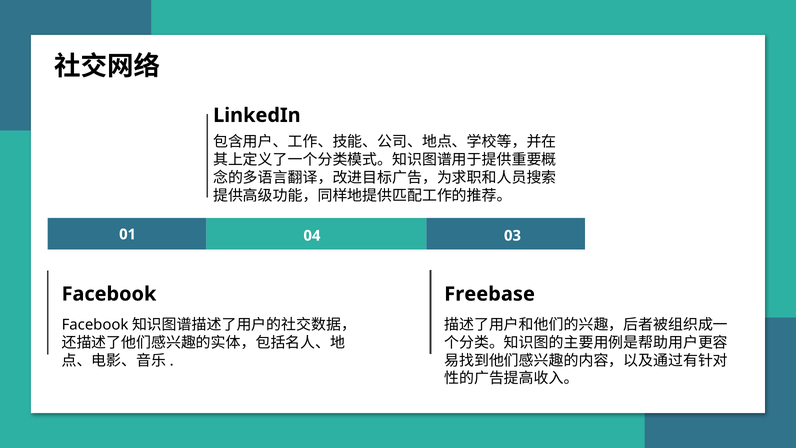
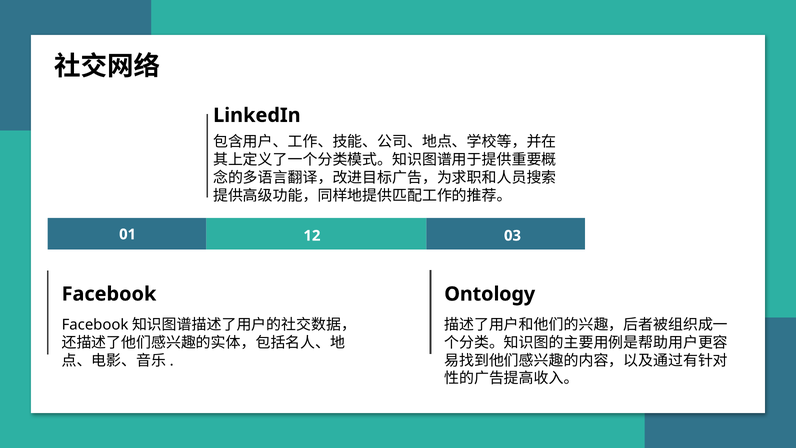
04: 04 -> 12 (312, 236)
Freebase: Freebase -> Ontology (490, 294)
